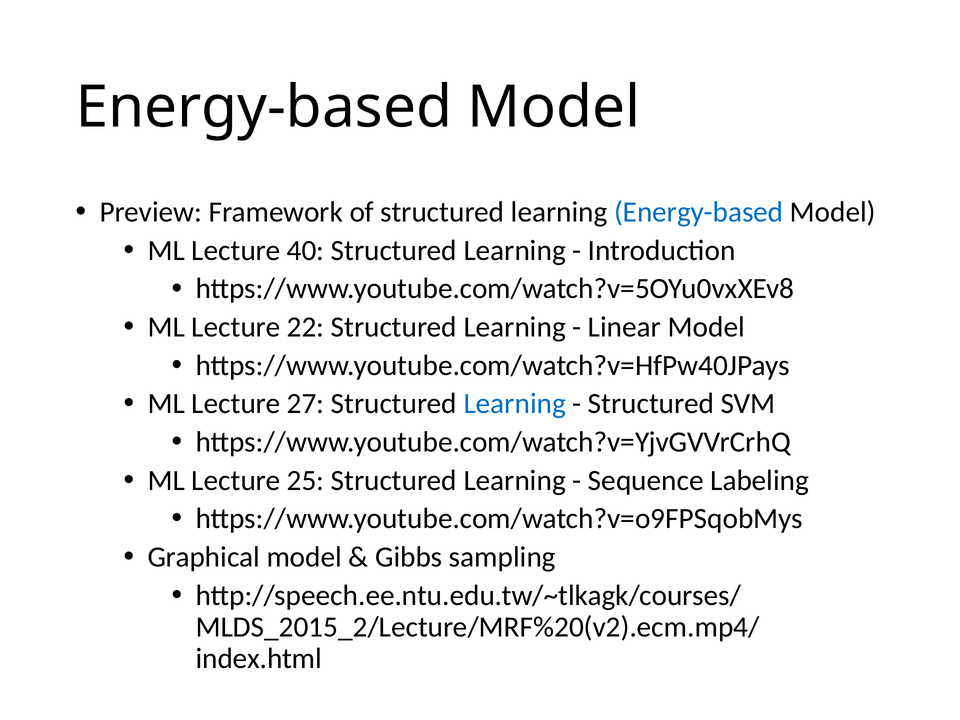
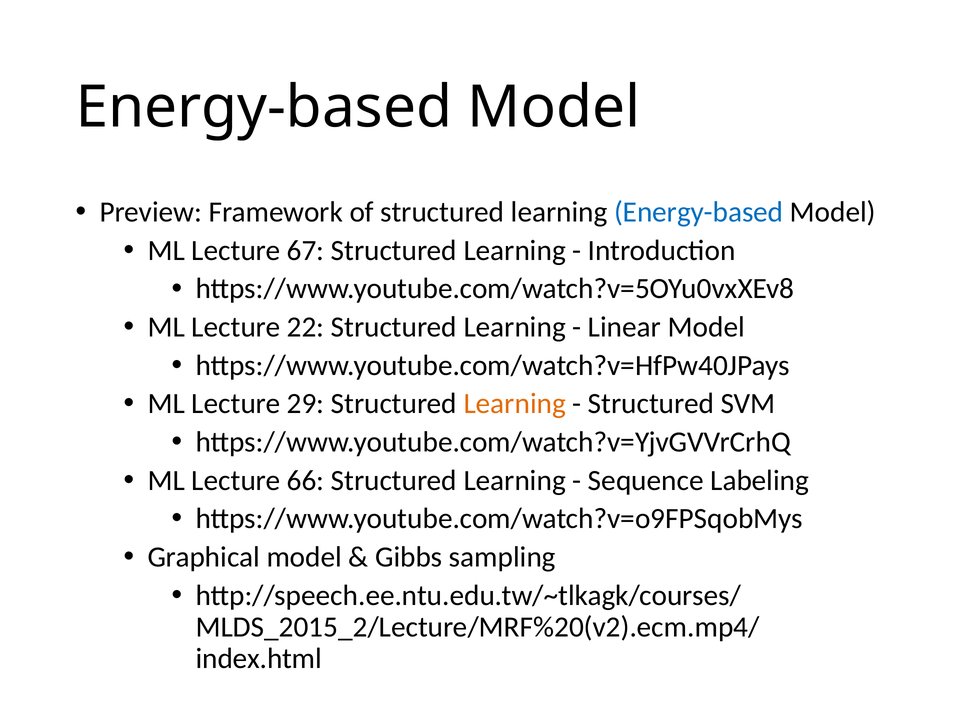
40: 40 -> 67 (306, 250)
27: 27 -> 29 (306, 404)
Learning colour: blue -> orange (515, 404)
25: 25 -> 66 (306, 480)
